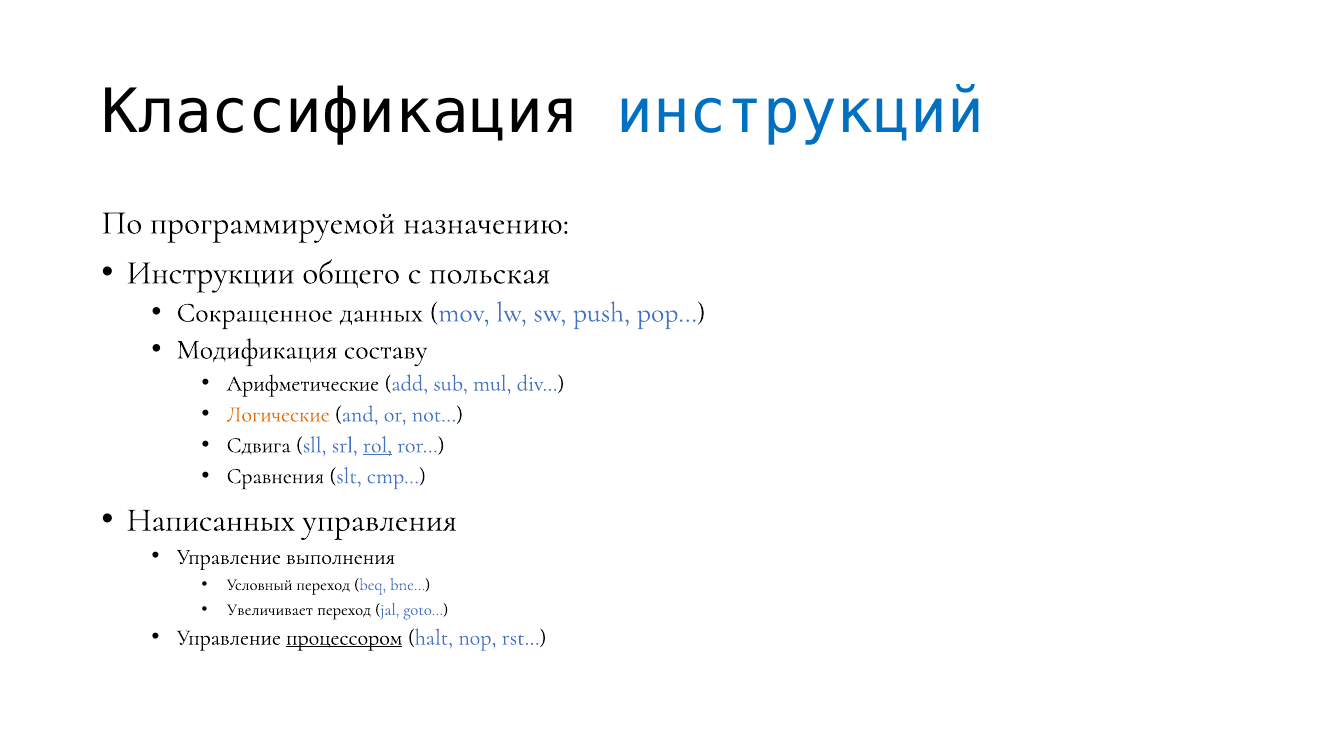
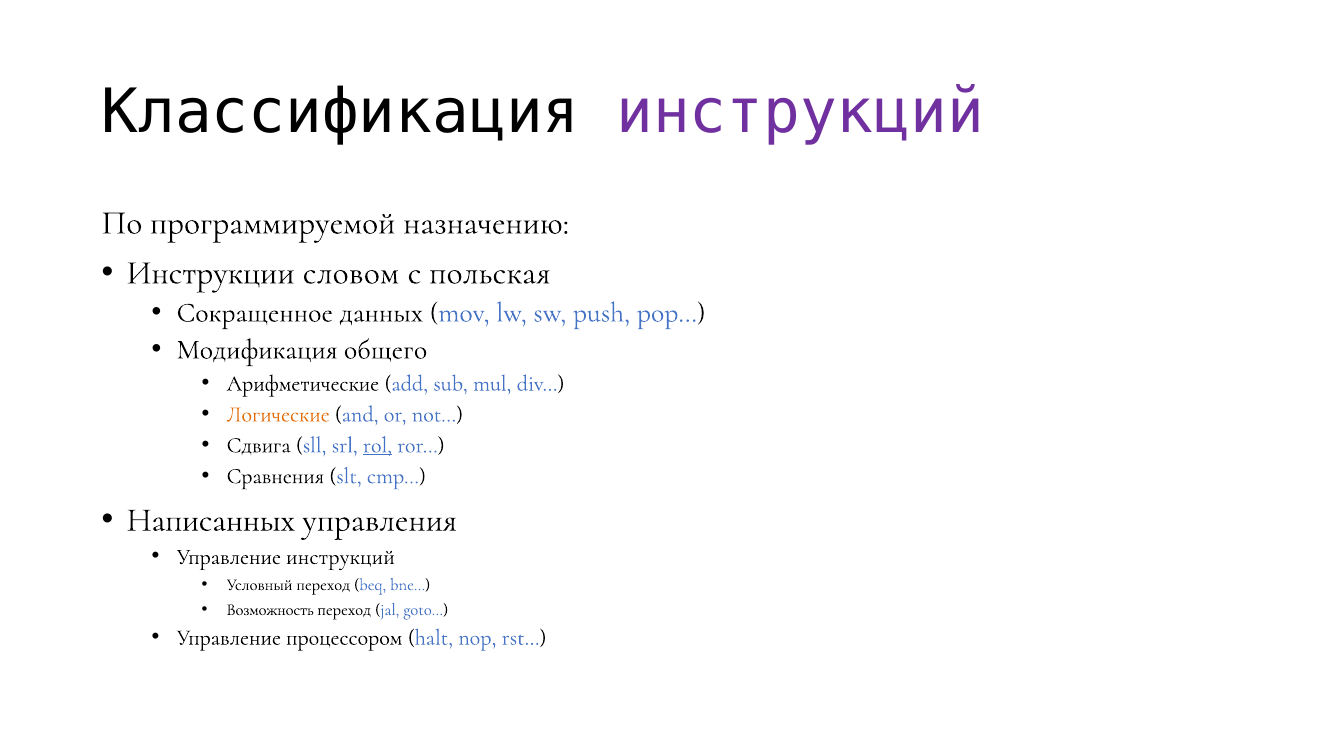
инструкций colour: blue -> purple (800, 112)
общего: общего -> словом (351, 272)
составу: составу -> общего (386, 349)
Управление выполнения: выполнения -> инструкций (340, 556)
Увеличивает: Увеличивает -> Возможность (270, 609)
процессором underline: present -> none (344, 637)
